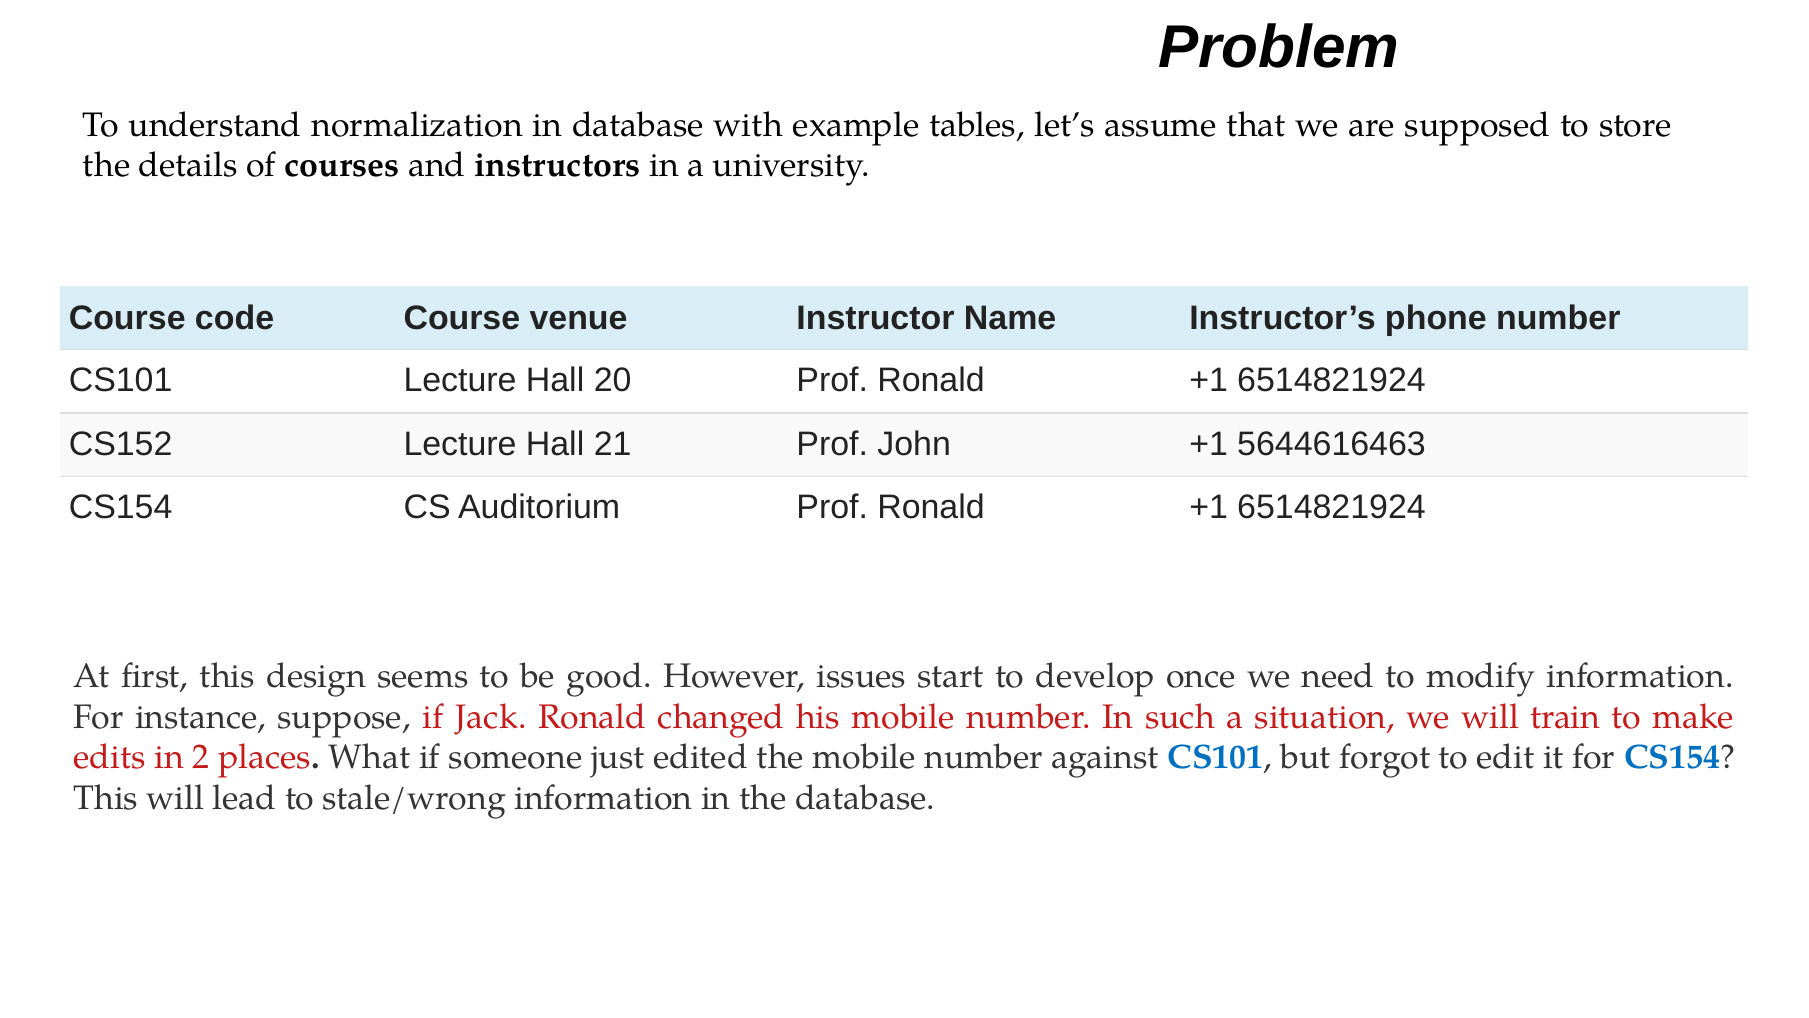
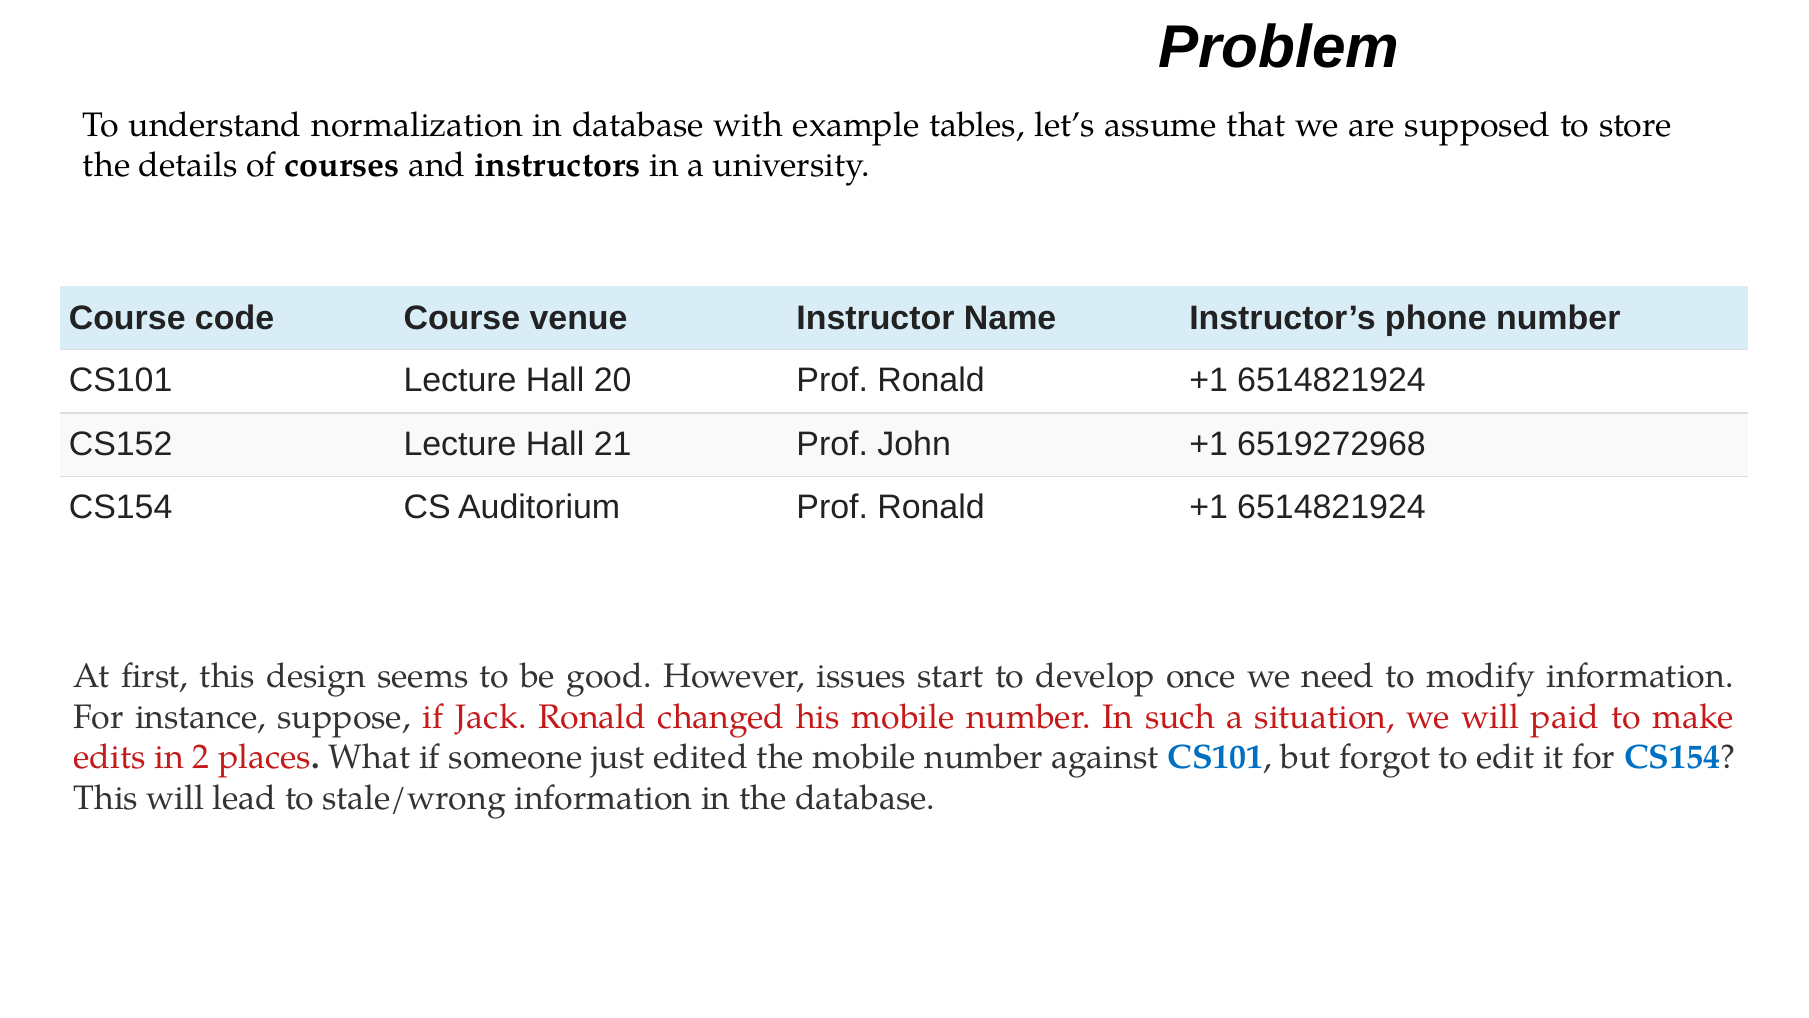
5644616463: 5644616463 -> 6519272968 (1332, 444)
train: train -> paid (1565, 717)
